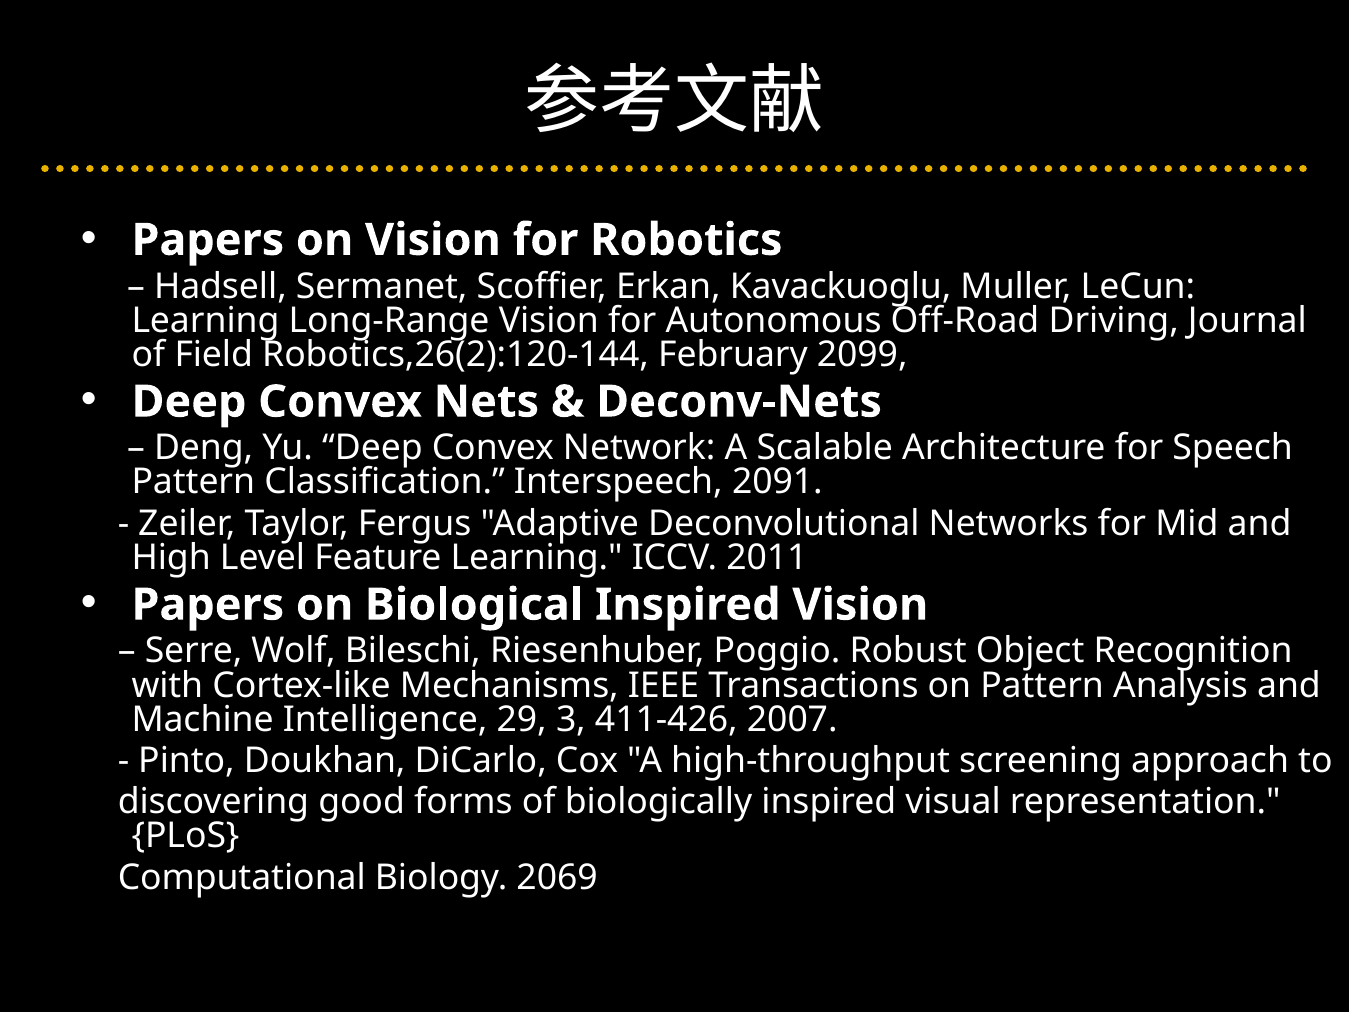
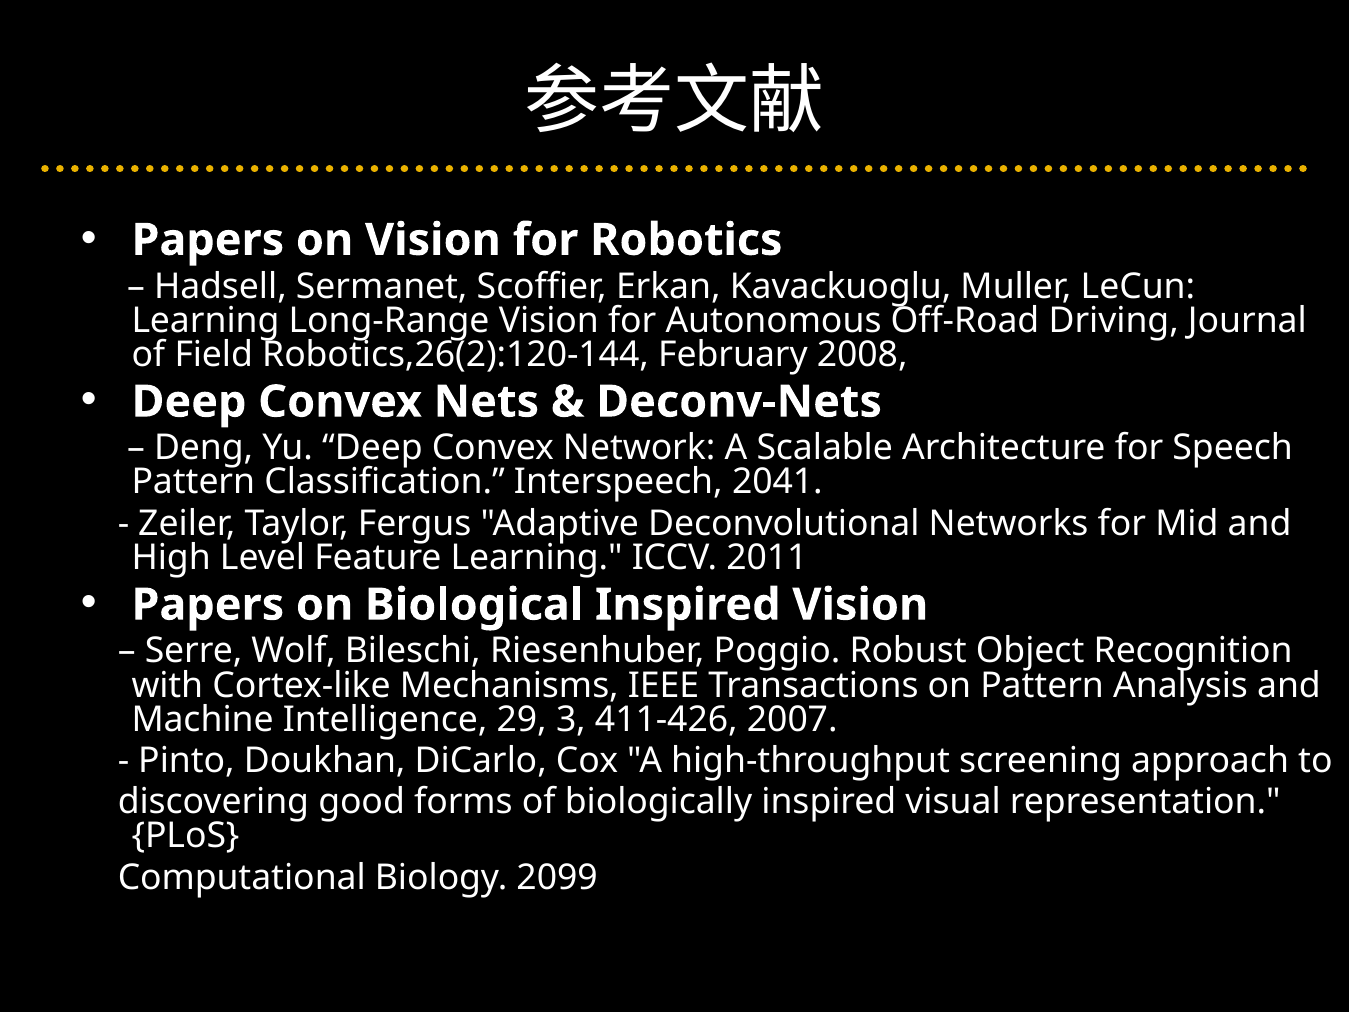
2099: 2099 -> 2008 (862, 355)
2091: 2091 -> 2041 (777, 482)
2069: 2069 -> 2099 (557, 877)
